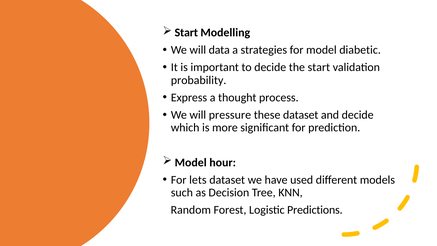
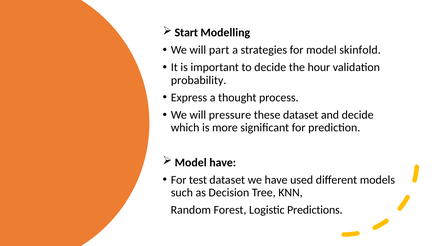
data: data -> part (219, 50)
diabetic: diabetic -> skinfold (360, 50)
the start: start -> hour (319, 67)
Model hour: hour -> have (223, 162)
lets: lets -> test (198, 180)
